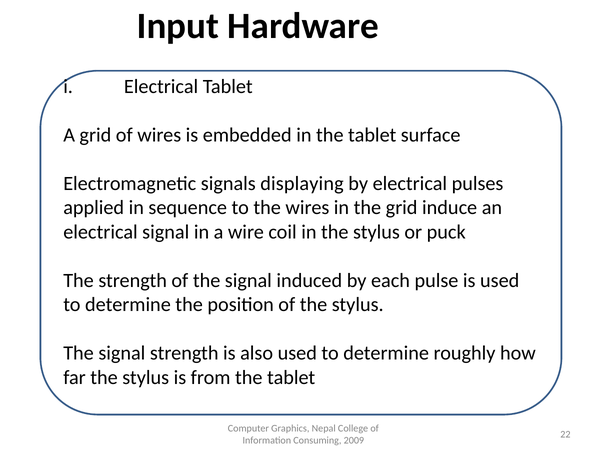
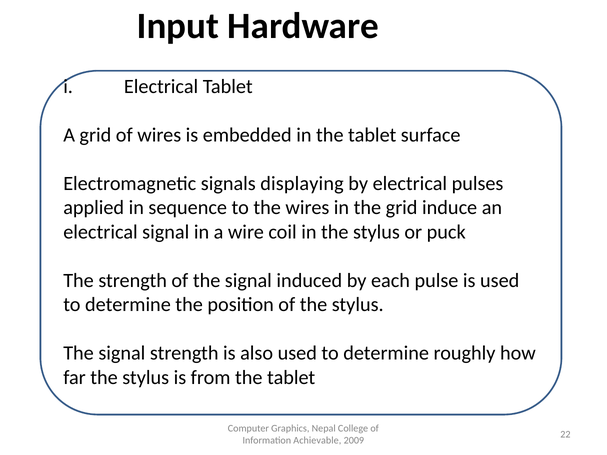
Consuming: Consuming -> Achievable (317, 441)
